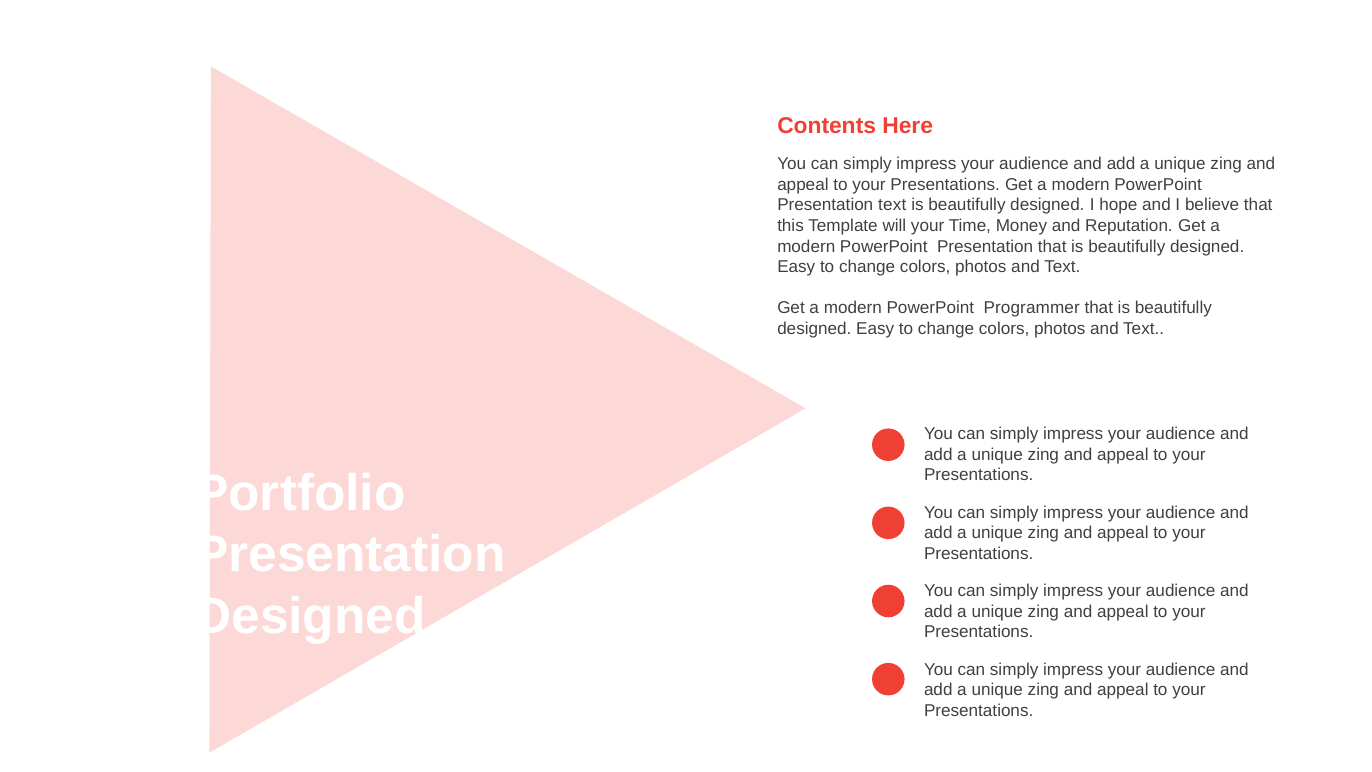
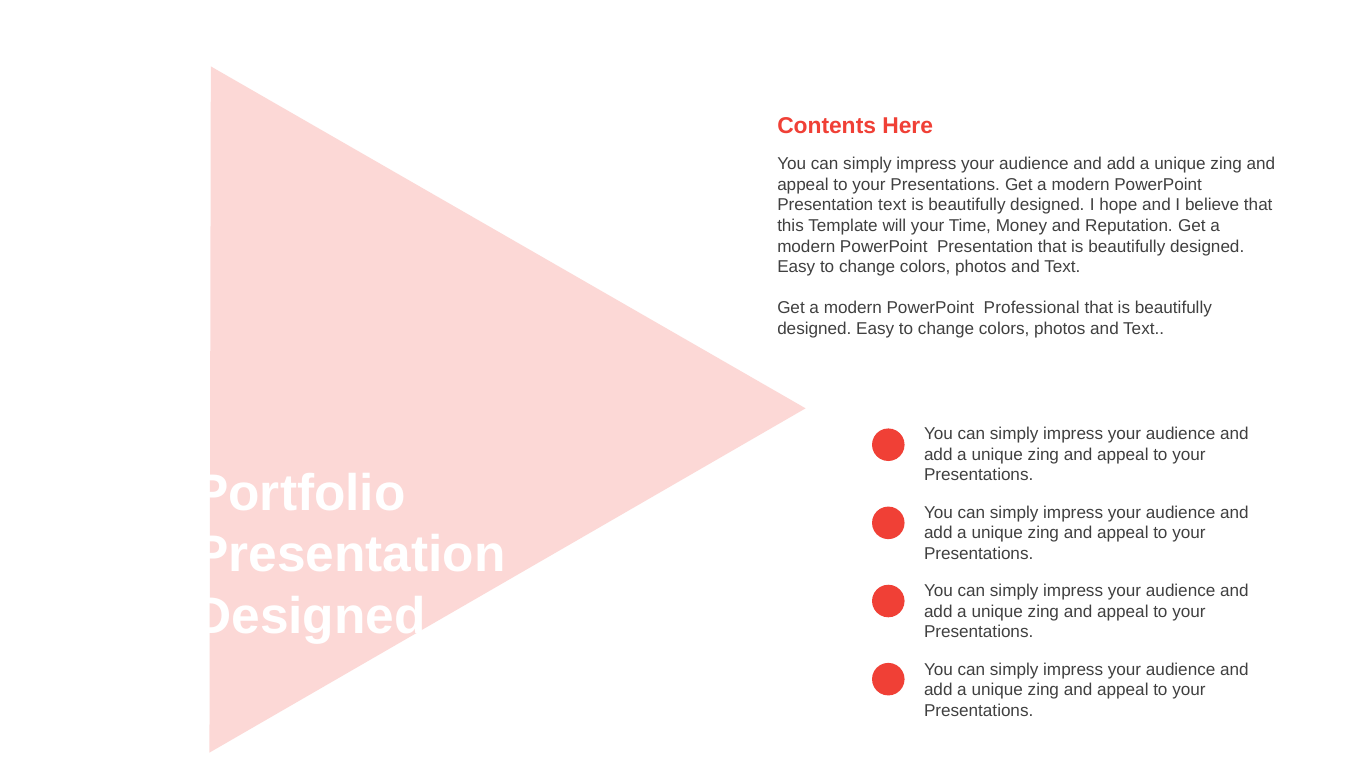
Programmer: Programmer -> Professional (1032, 308)
